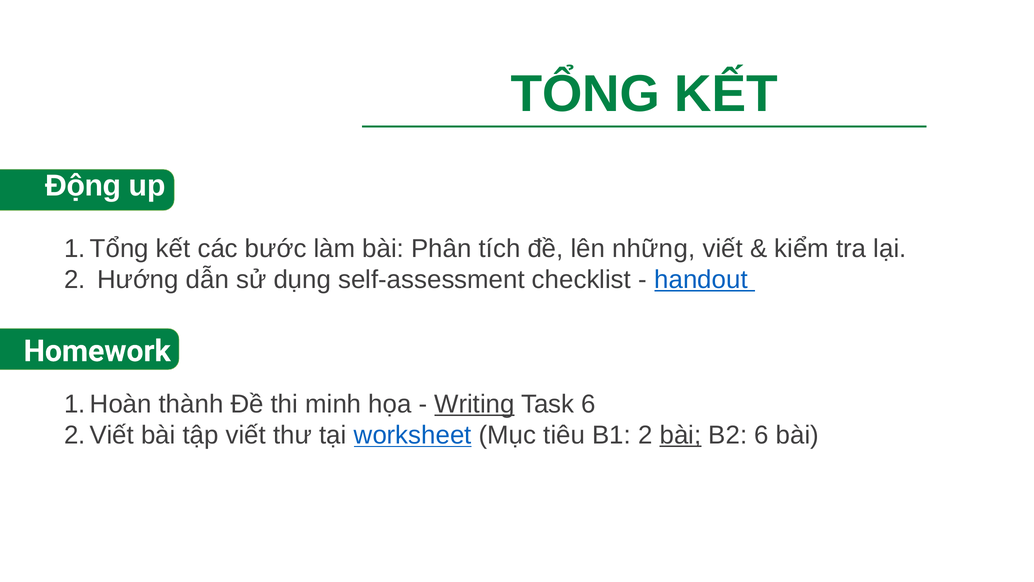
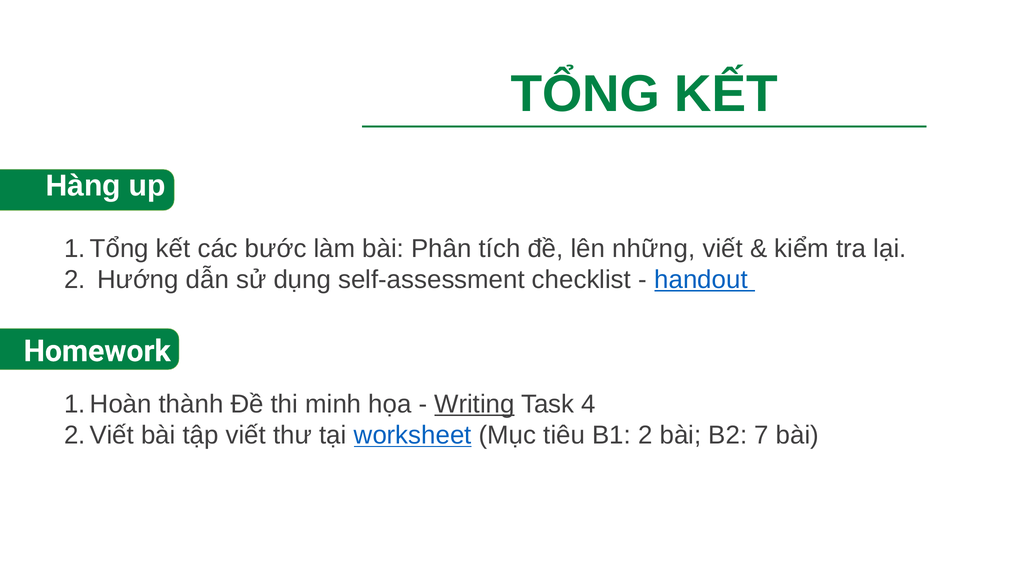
Động: Động -> Hàng (83, 186)
Task 6: 6 -> 4 (589, 404)
bài underline: present -> none (681, 435)
B2 6: 6 -> 7 (762, 435)
